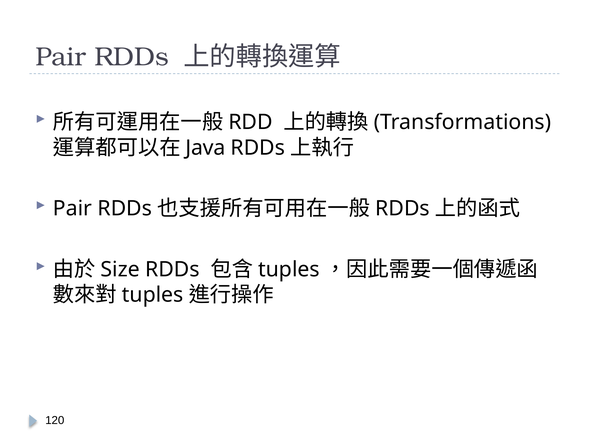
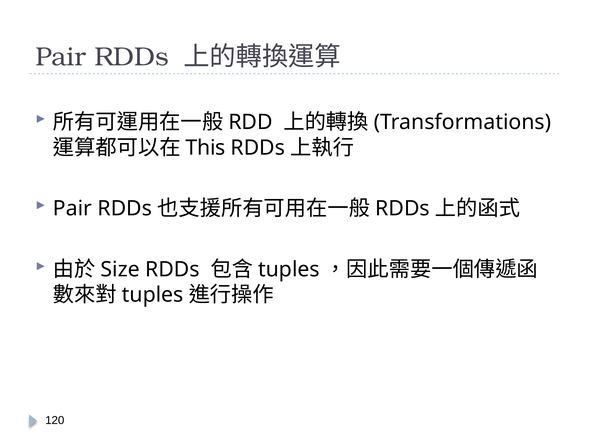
Java: Java -> This (205, 148)
